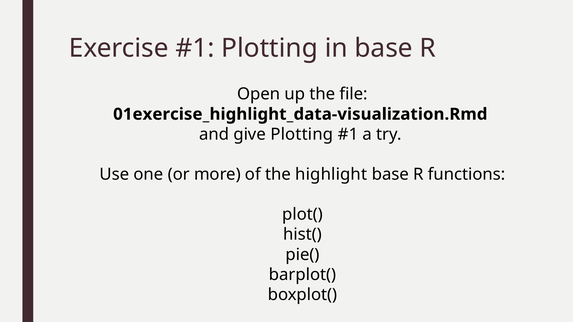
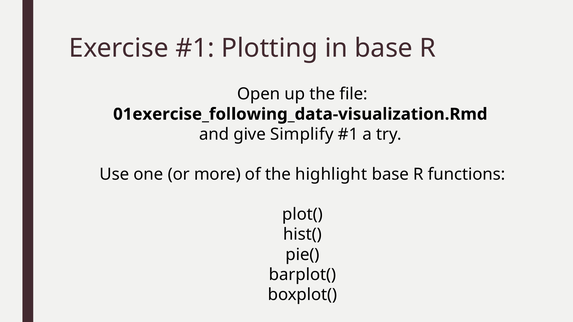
01exercise_highlight_data-visualization.Rmd: 01exercise_highlight_data-visualization.Rmd -> 01exercise_following_data-visualization.Rmd (300, 114)
give Plotting: Plotting -> Simplify (302, 134)
